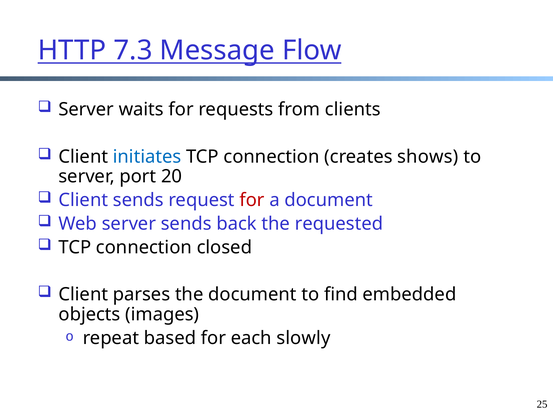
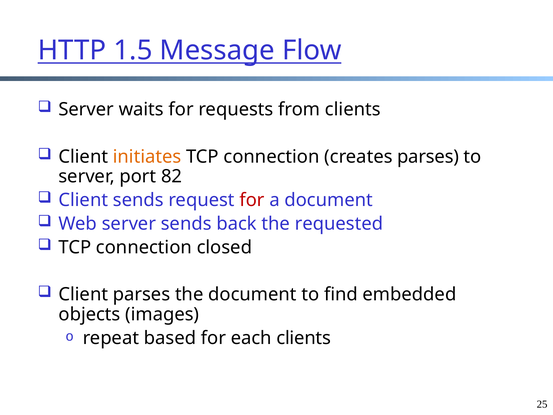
7.3: 7.3 -> 1.5 (133, 50)
initiates colour: blue -> orange (147, 157)
creates shows: shows -> parses (428, 157)
20: 20 -> 82 (172, 176)
each slowly: slowly -> clients (304, 338)
